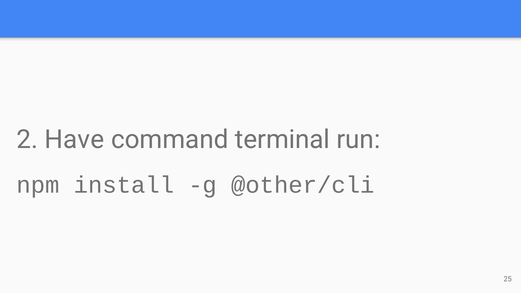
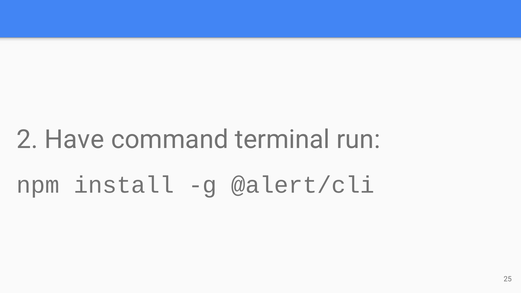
@other/cli: @other/cli -> @alert/cli (303, 185)
